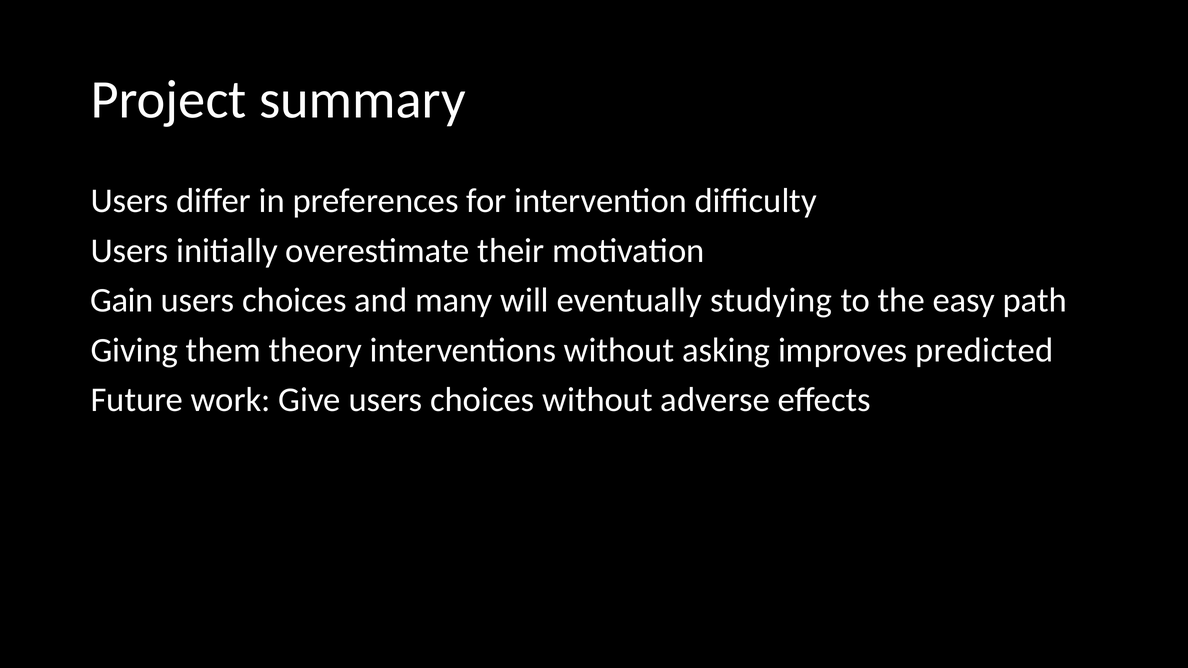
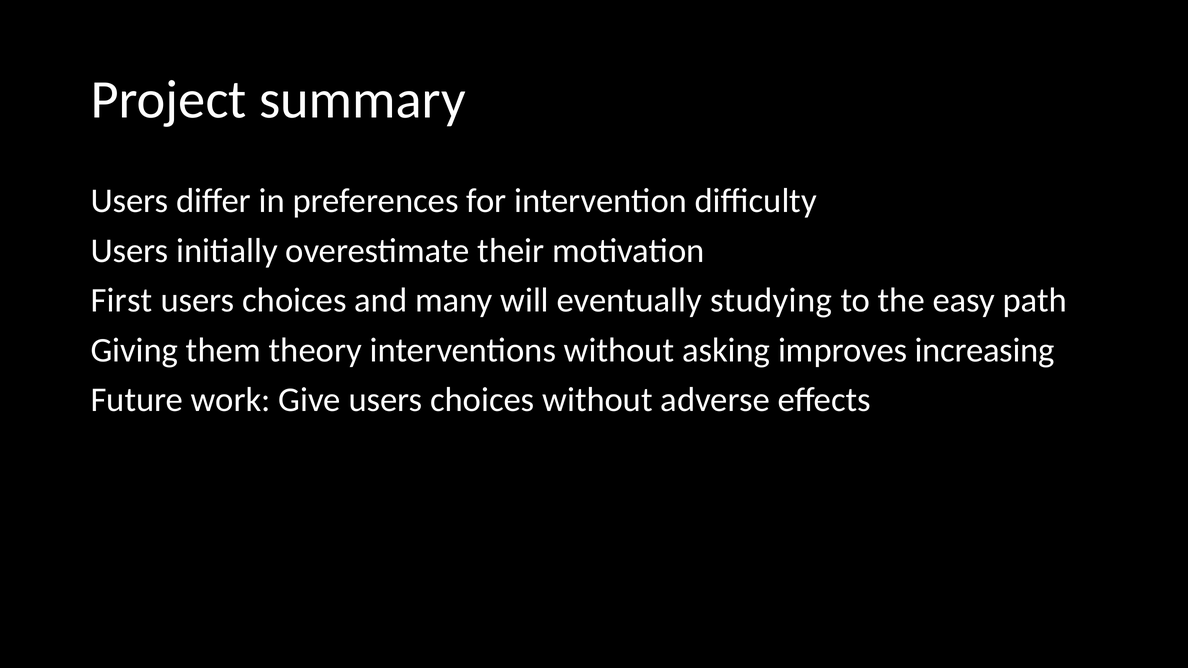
Gain: Gain -> First (122, 300)
predicted: predicted -> increasing (985, 350)
